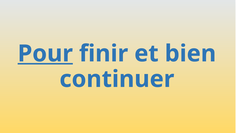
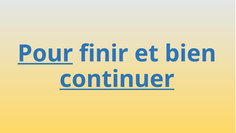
continuer underline: none -> present (117, 79)
